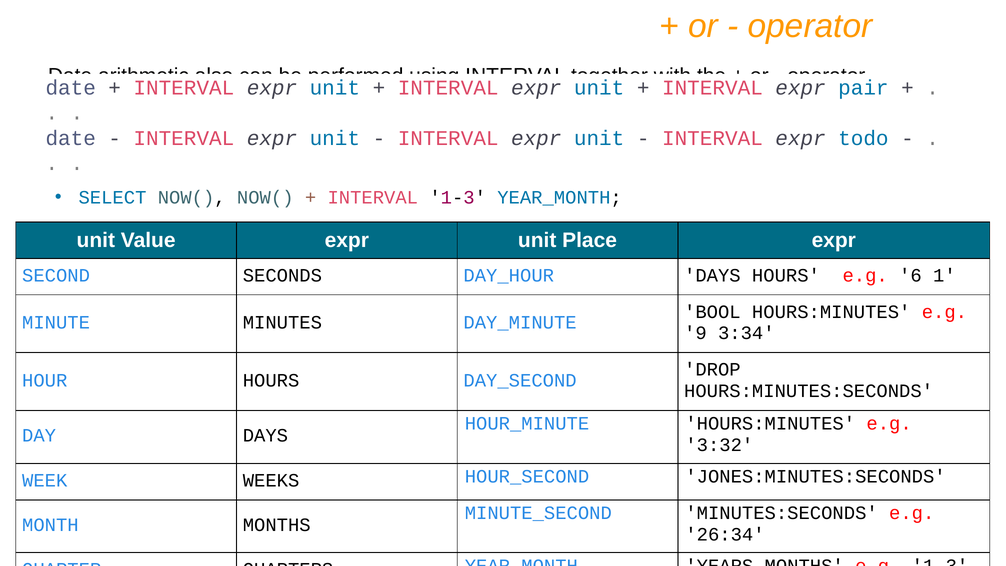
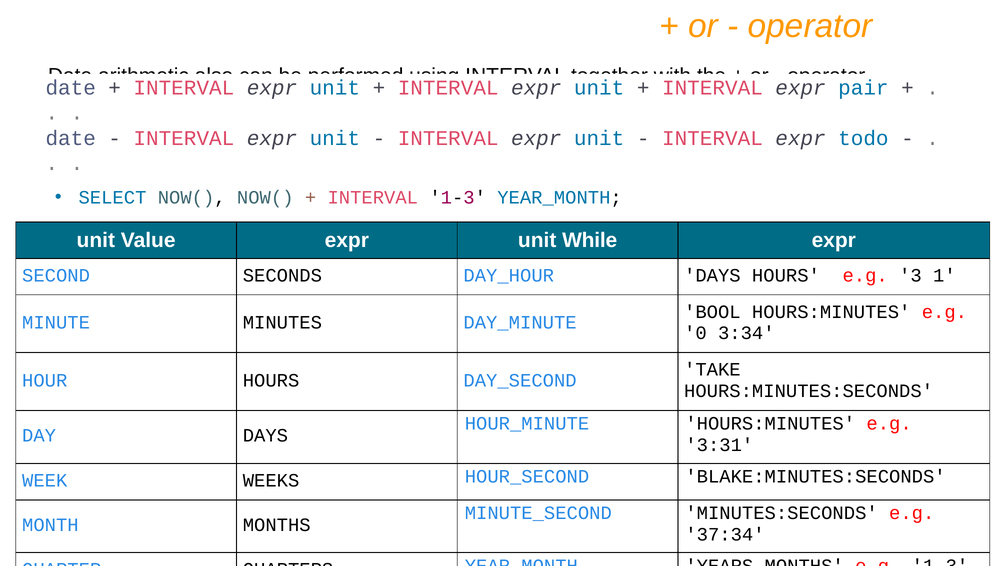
Place: Place -> While (590, 240)
6: 6 -> 3 (910, 275)
9: 9 -> 0 (695, 333)
DROP: DROP -> TAKE (712, 370)
3:32: 3:32 -> 3:31 (719, 445)
JONES:MINUTES:SECONDS: JONES:MINUTES:SECONDS -> BLAKE:MINUTES:SECONDS (816, 477)
26:34: 26:34 -> 37:34 (725, 534)
